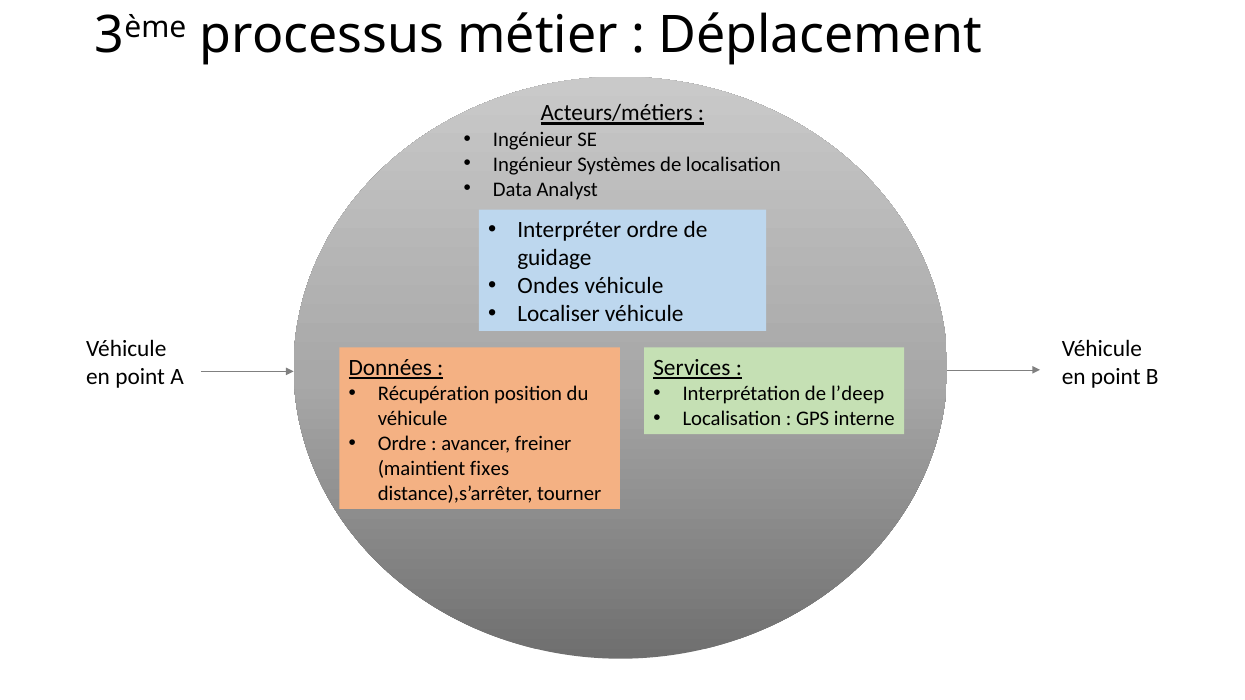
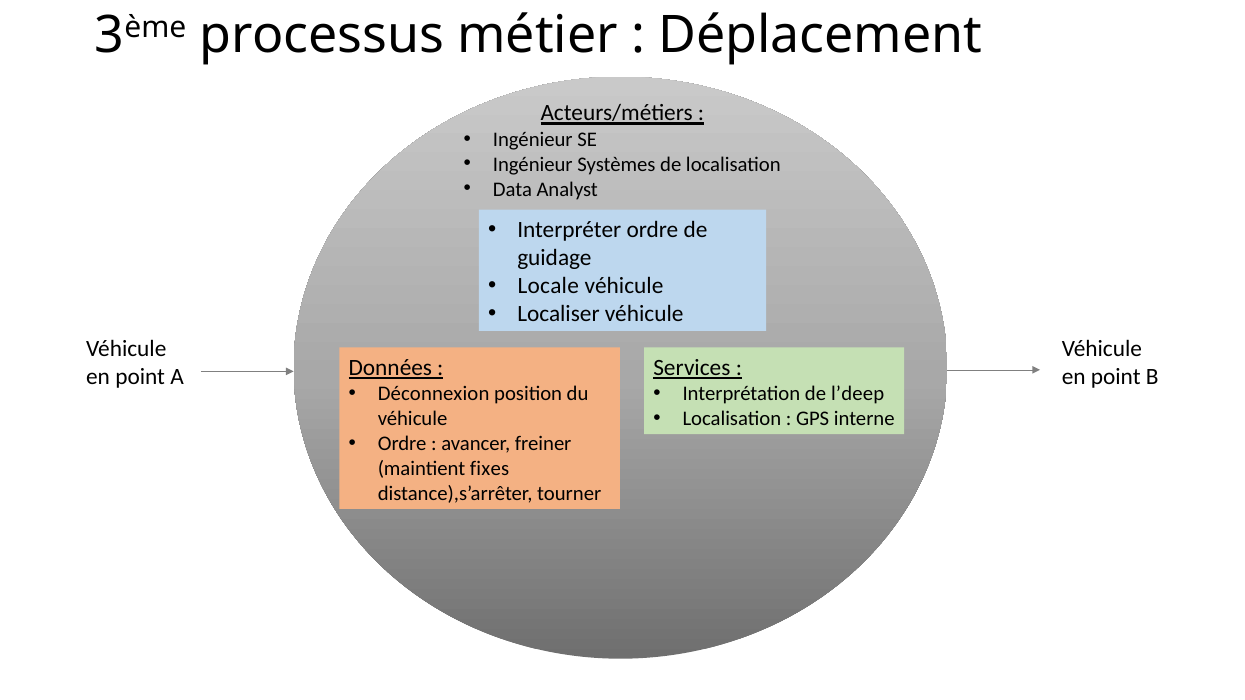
Ondes: Ondes -> Locale (548, 286)
Récupération: Récupération -> Déconnexion (434, 394)
